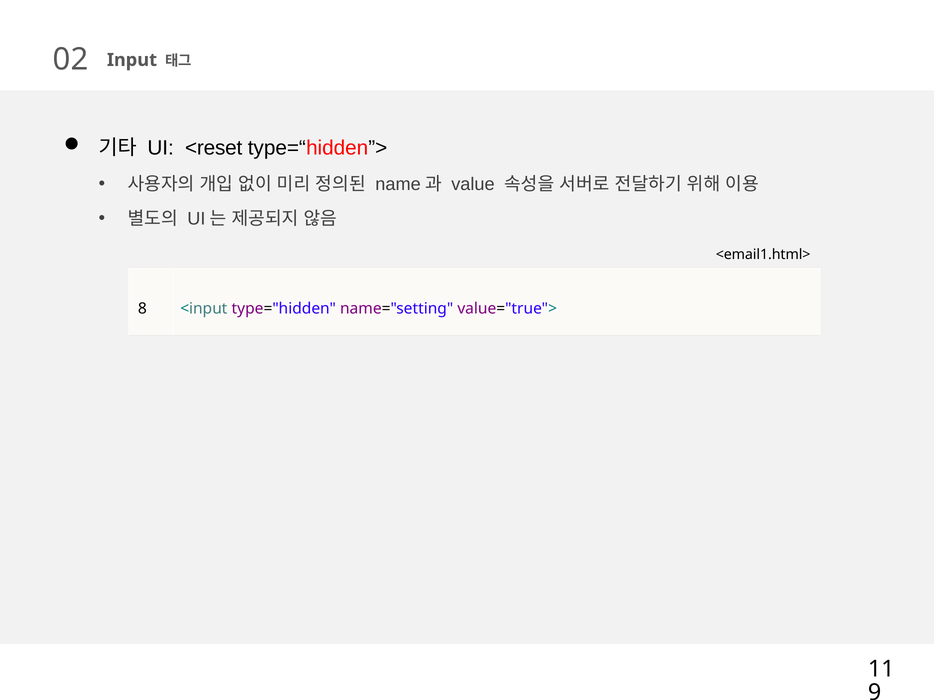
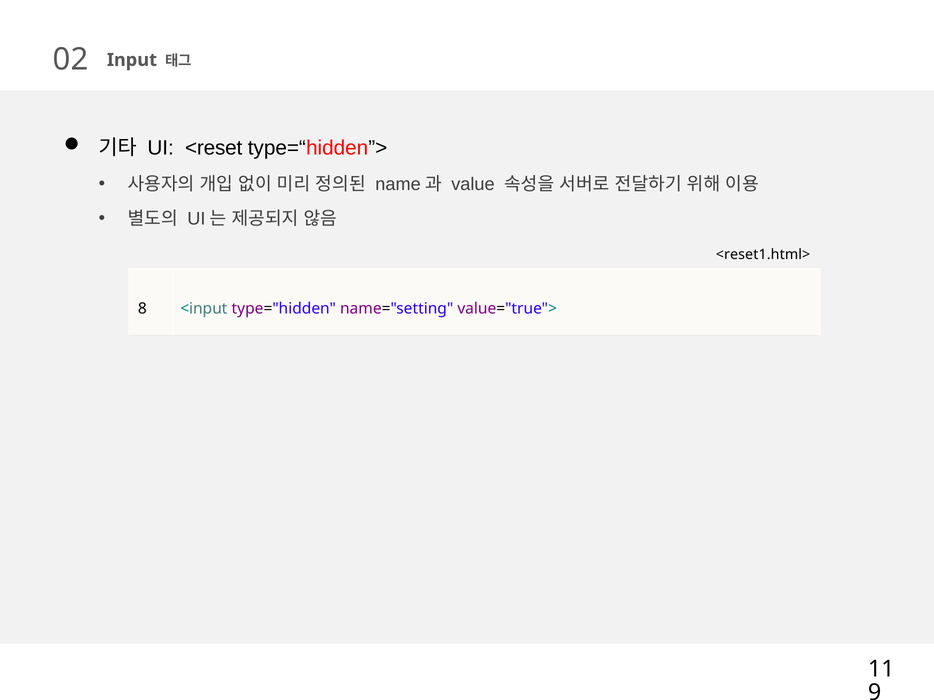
<email1.html>: <email1.html> -> <reset1.html> (763, 255)
